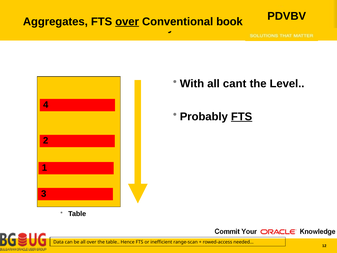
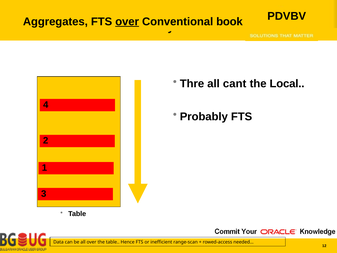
With: With -> Thre (192, 84)
Level: Level -> Local (287, 84)
FTS underline: present -> none (242, 116)
